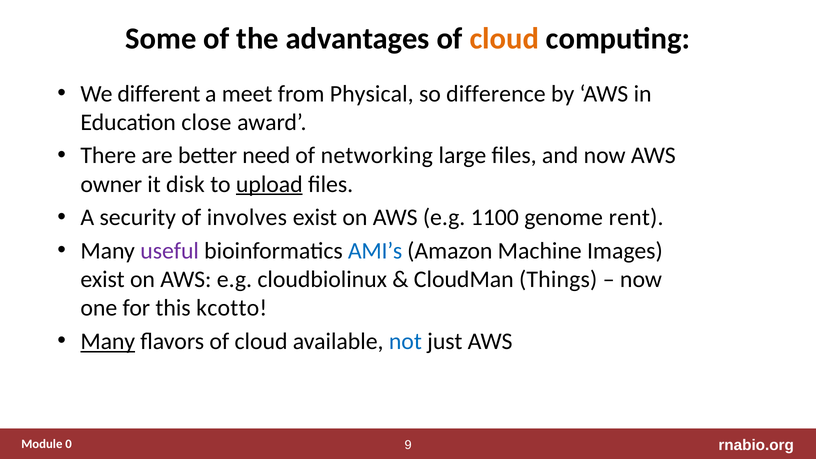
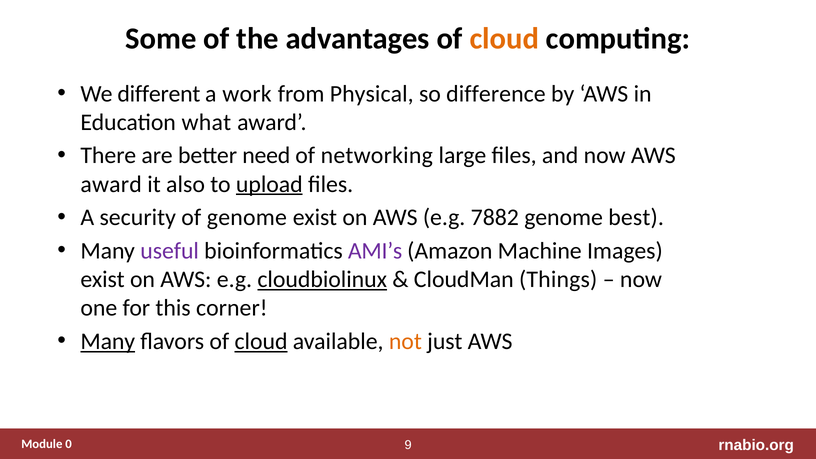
meet: meet -> work (247, 94)
close: close -> what (206, 122)
owner: owner -> award (111, 184)
disk: disk -> also (186, 184)
of involves: involves -> genome (247, 218)
1100: 1100 -> 7882 (495, 218)
rent: rent -> best (636, 218)
AMI’s colour: blue -> purple (375, 251)
cloudbiolinux underline: none -> present (322, 279)
kcotto: kcotto -> corner (232, 308)
cloud underline: none -> present (261, 341)
not colour: blue -> orange (405, 341)
